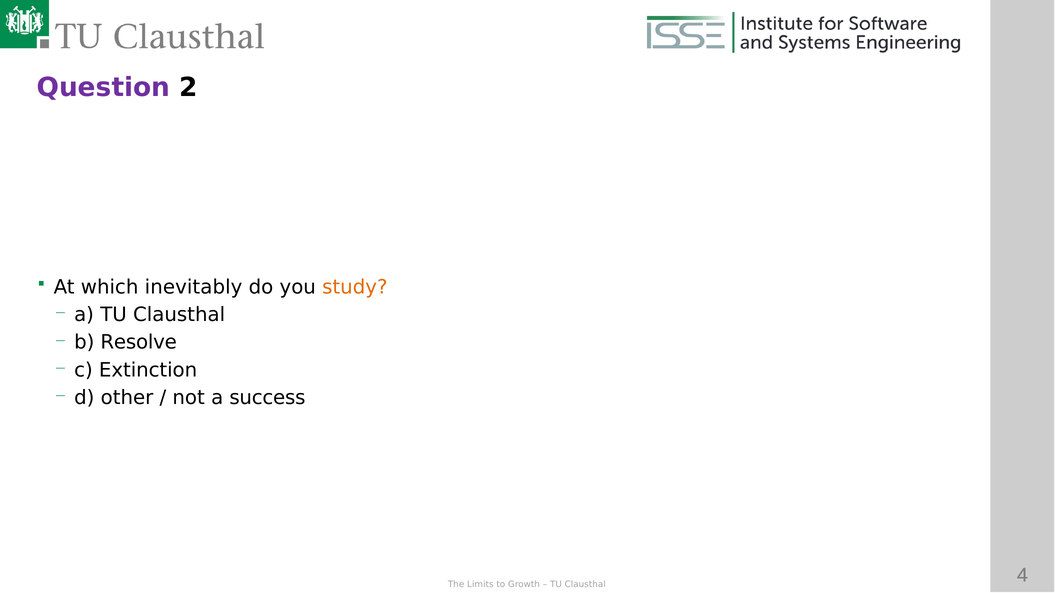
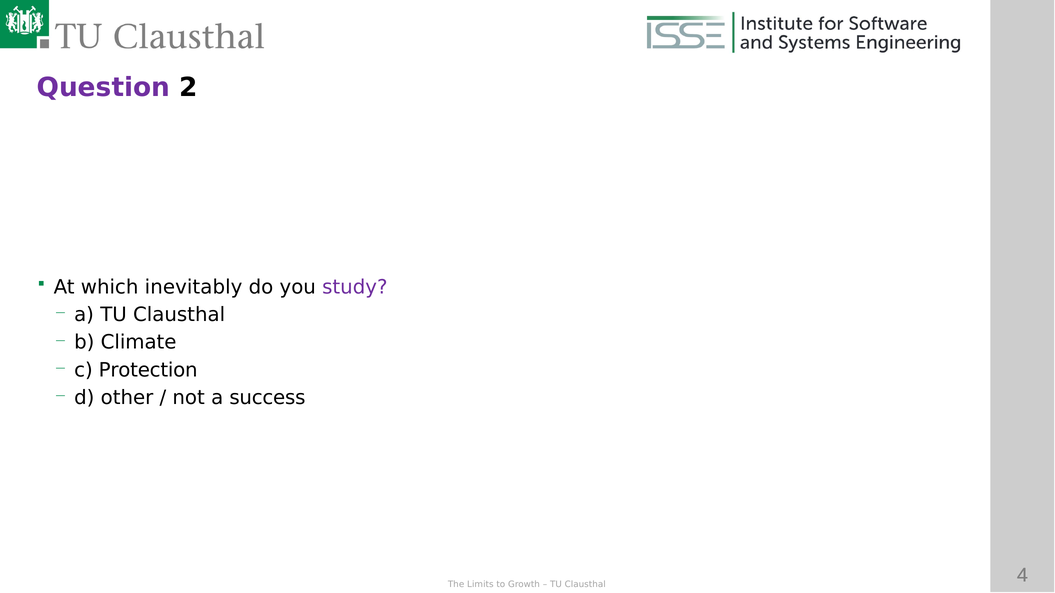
study colour: orange -> purple (355, 287)
Resolve: Resolve -> Climate (139, 343)
Extinction: Extinction -> Protection (148, 370)
